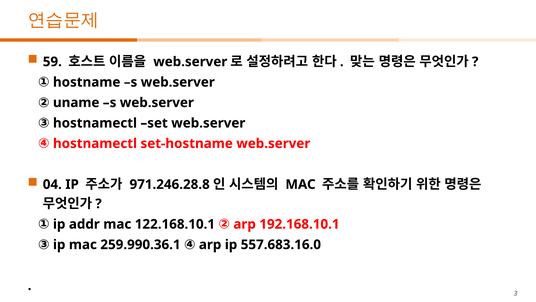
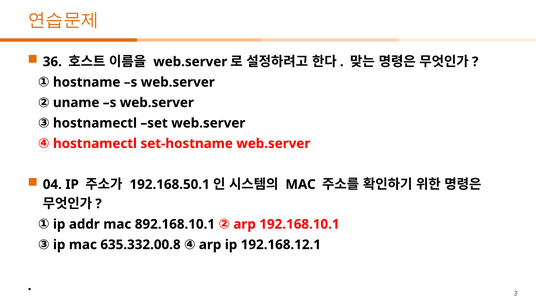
59: 59 -> 36 (52, 62)
971.246.28.8: 971.246.28.8 -> 192.168.50.1 (170, 184)
122.168.10.1: 122.168.10.1 -> 892.168.10.1 (175, 224)
259.990.36.1: 259.990.36.1 -> 635.332.00.8 (140, 244)
557.683.16.0: 557.683.16.0 -> 192.168.12.1 (281, 244)
